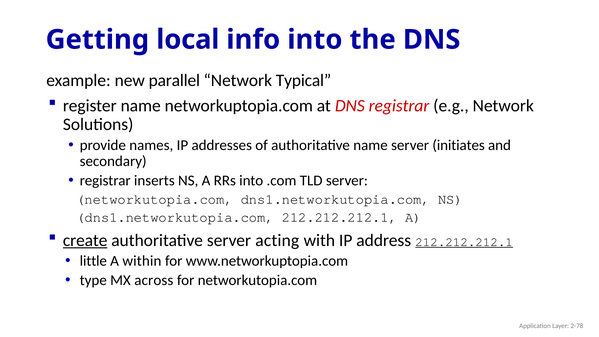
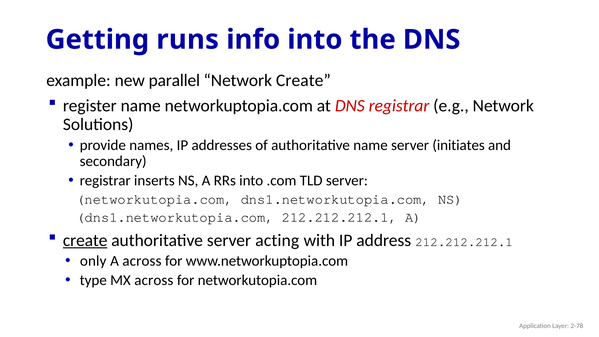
local: local -> runs (188, 40)
Network Typical: Typical -> Create (303, 81)
212.212.212.1 underline: present -> none (464, 242)
little: little -> only (93, 261)
A within: within -> across (142, 261)
